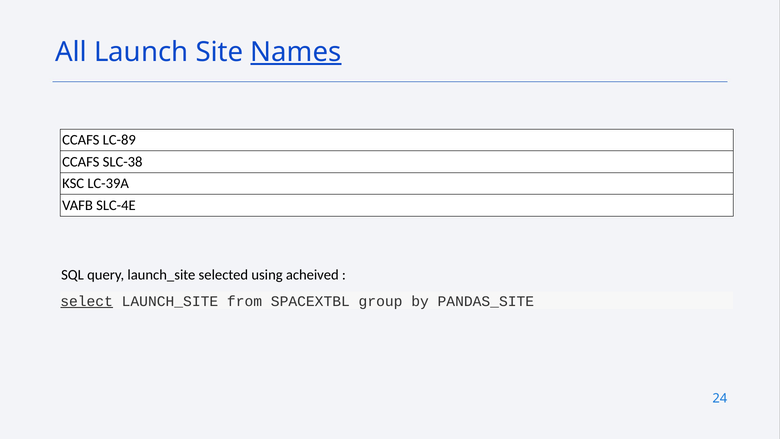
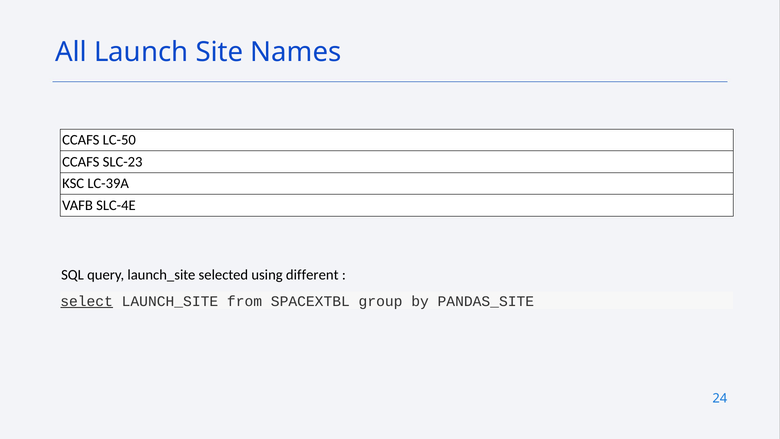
Names underline: present -> none (296, 52)
LC-89: LC-89 -> LC-50 (119, 140)
SLC-38: SLC-38 -> SLC-23 (123, 162)
acheived: acheived -> different (312, 275)
